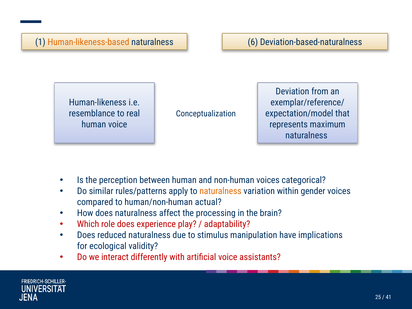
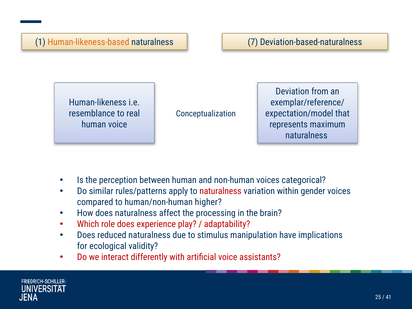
6: 6 -> 7 (253, 42)
naturalness colour: orange -> red (220, 191)
actual: actual -> higher (208, 202)
